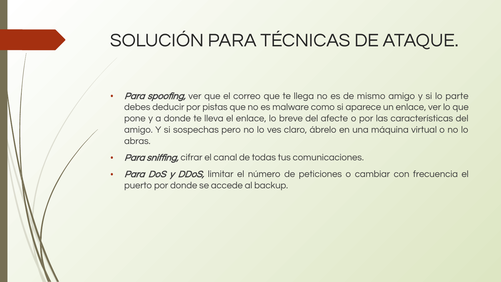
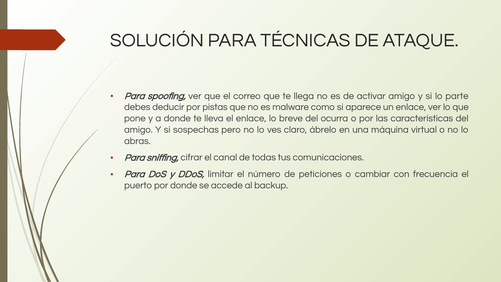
mismo: mismo -> activar (371, 96)
afecte: afecte -> ocurra (334, 118)
